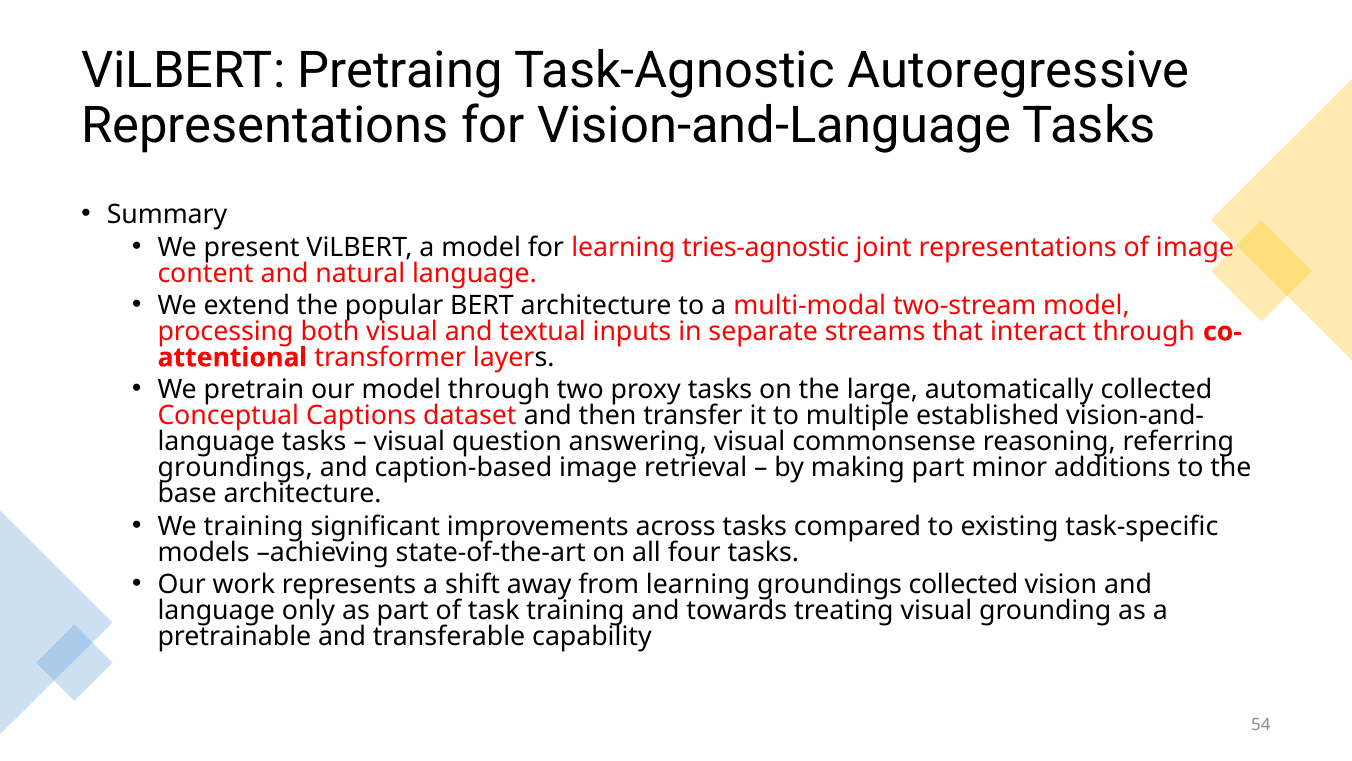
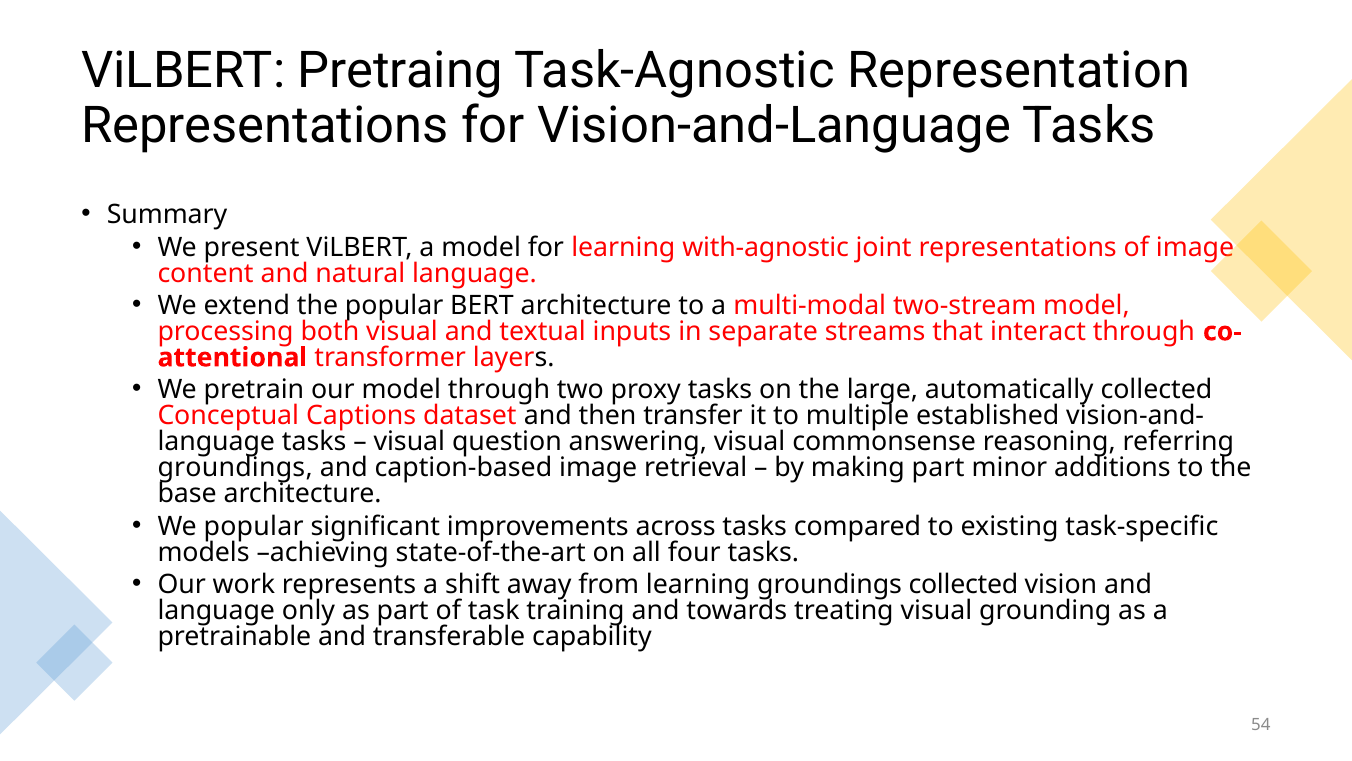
Autoregressive: Autoregressive -> Representation (1019, 71)
tries-agnostic: tries-agnostic -> with-agnostic (766, 247)
We training: training -> popular (254, 526)
